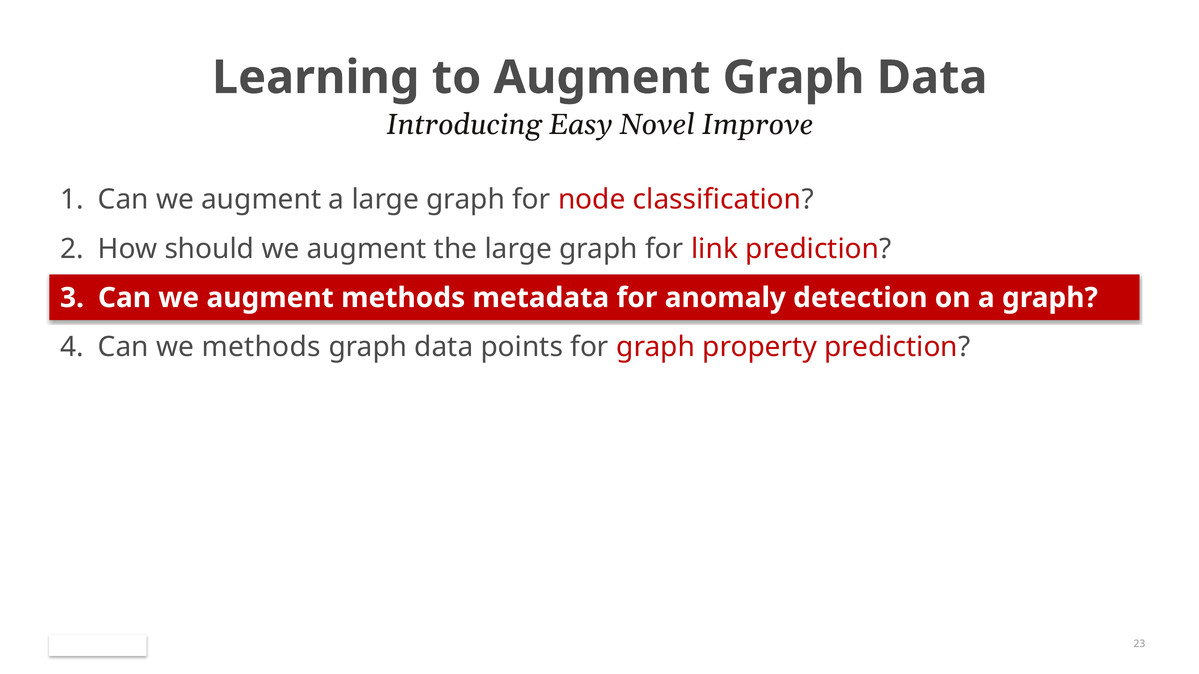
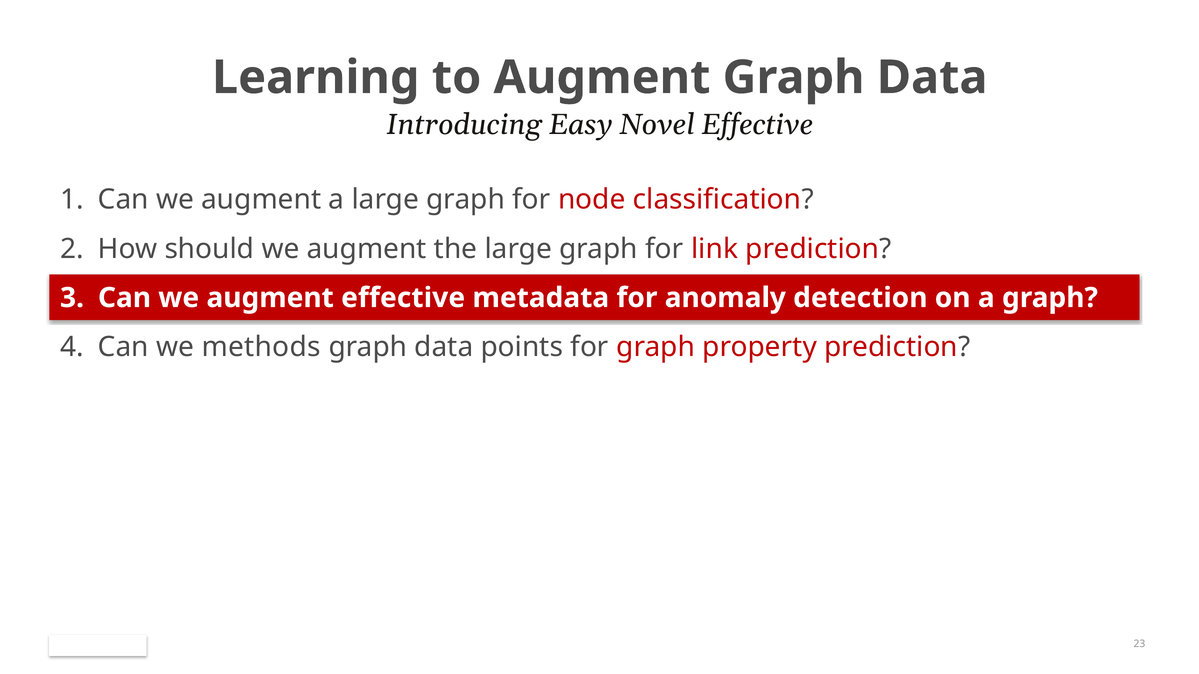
Novel Improve: Improve -> Effective (758, 125)
augment methods: methods -> effective (403, 298)
